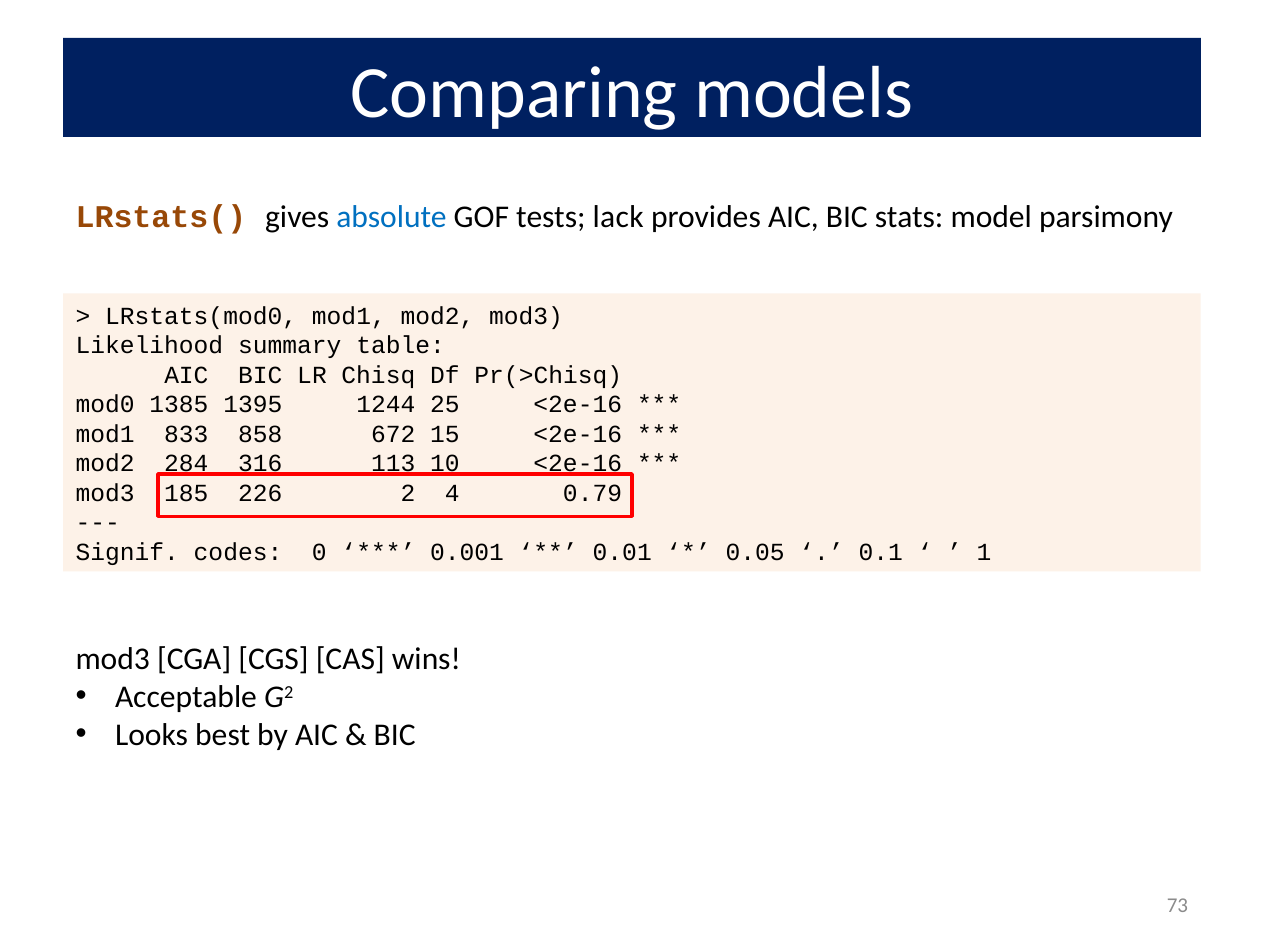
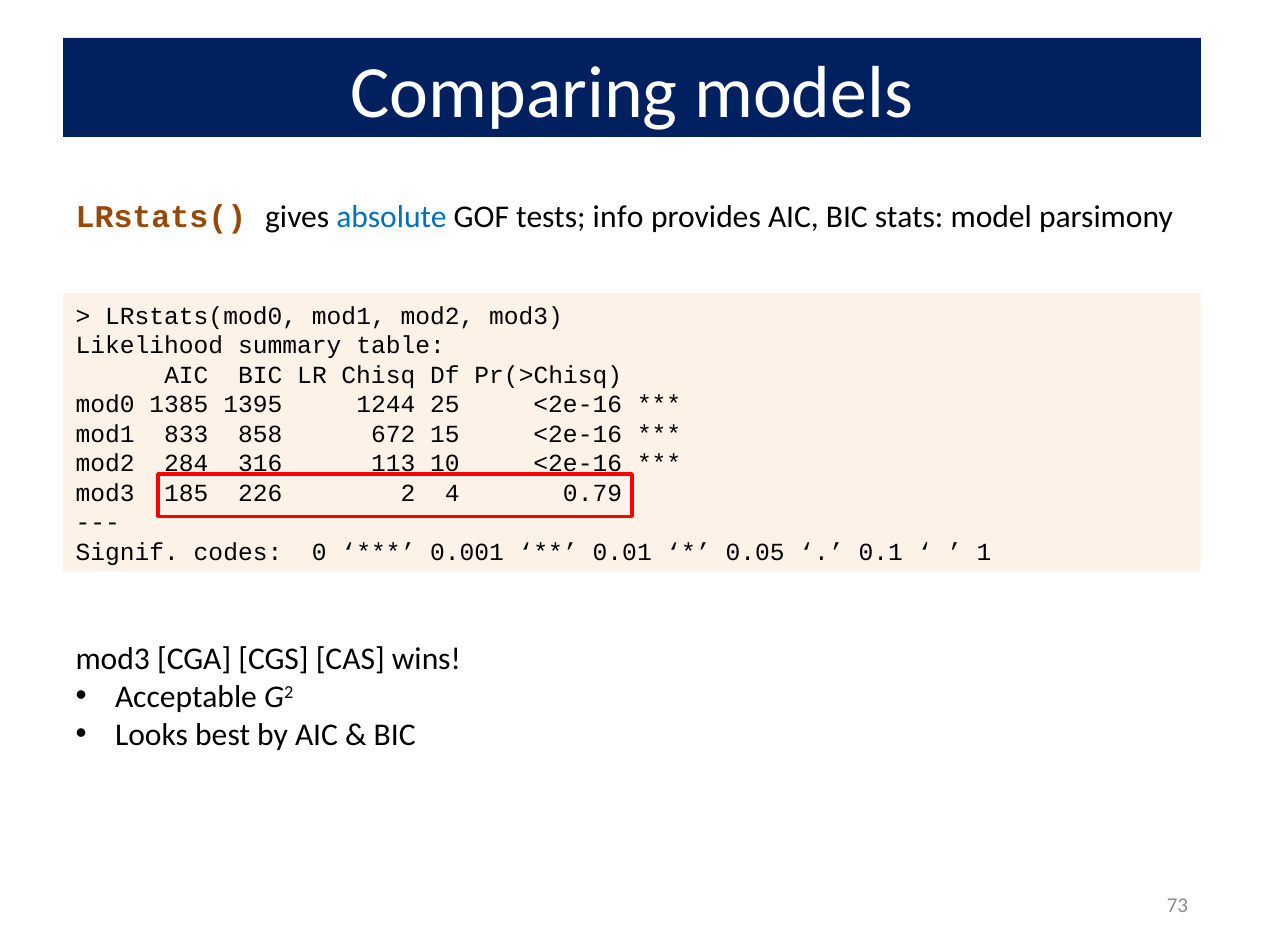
lack: lack -> info (618, 217)
